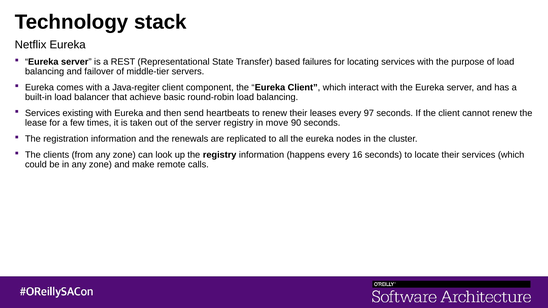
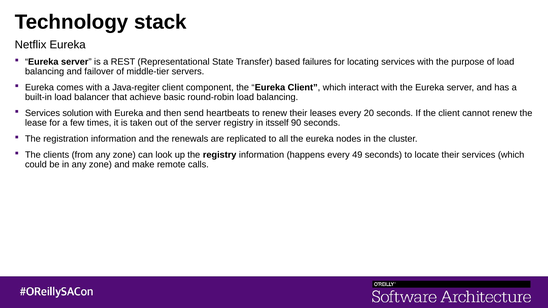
existing: existing -> solution (78, 113)
97: 97 -> 20 (369, 113)
move: move -> itsself (277, 123)
16: 16 -> 49 (357, 155)
